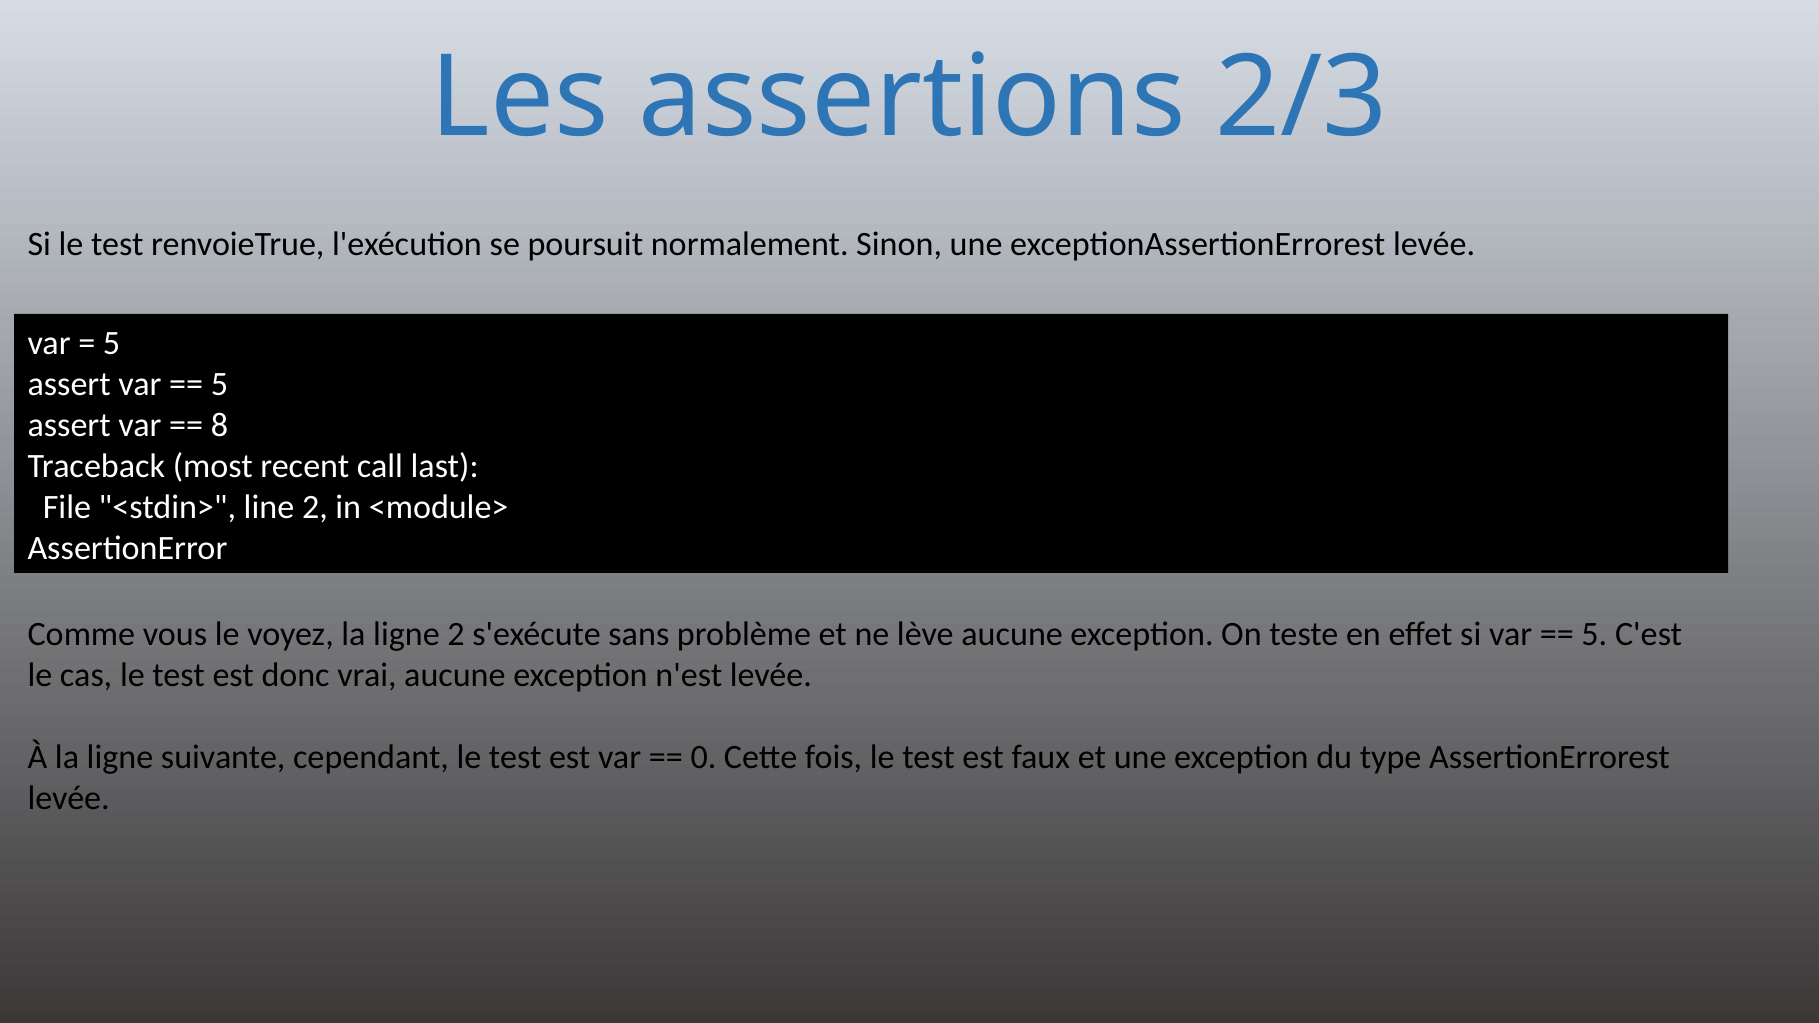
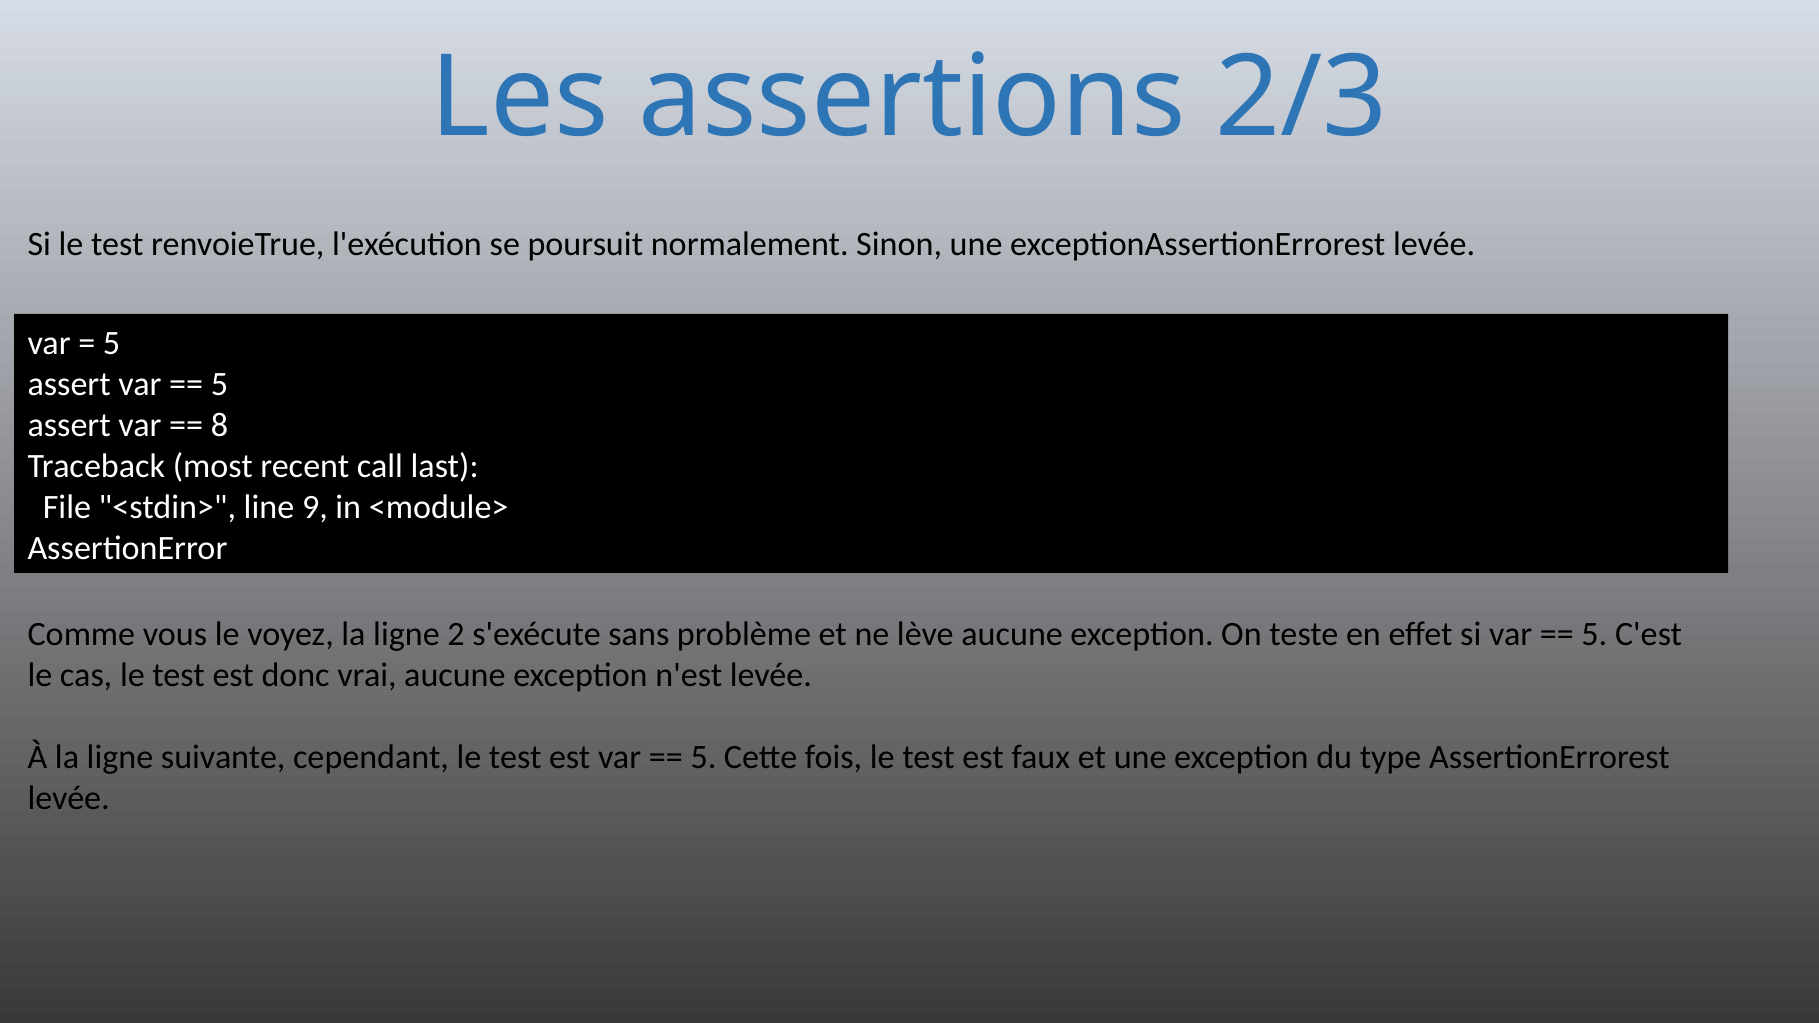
line 2: 2 -> 9 (315, 507)
0: 0 -> 5 (704, 757)
